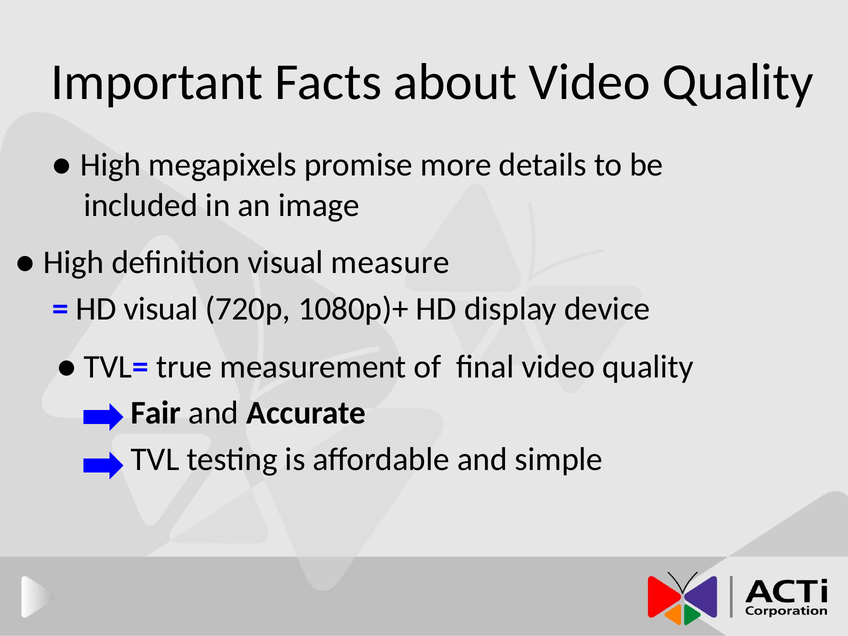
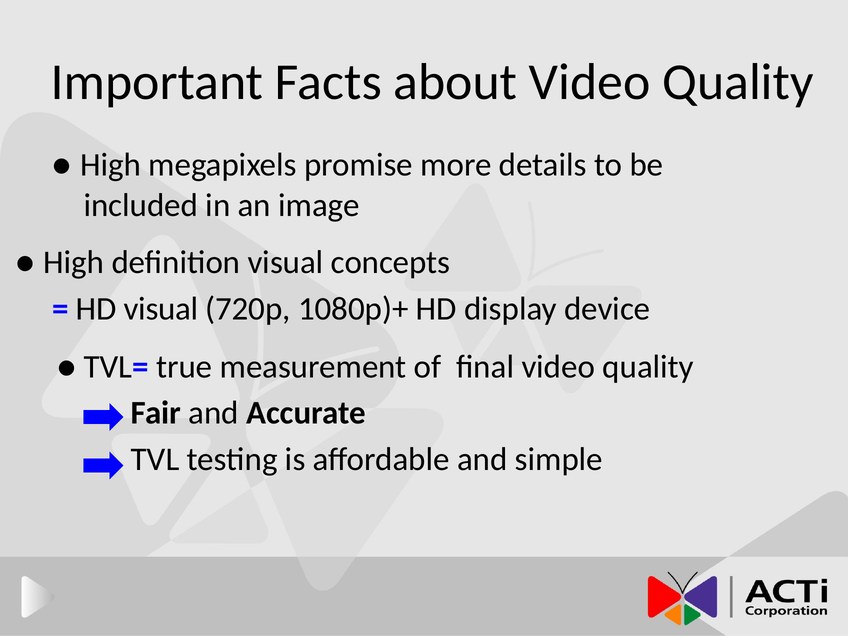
measure: measure -> concepts (390, 263)
